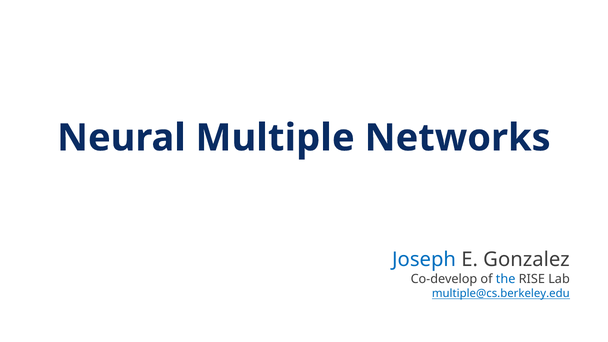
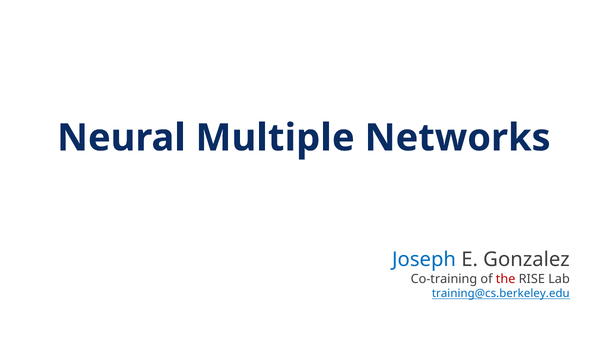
Co-develop: Co-develop -> Co-training (444, 279)
the colour: blue -> red (506, 279)
multiple@cs.berkeley.edu: multiple@cs.berkeley.edu -> training@cs.berkeley.edu (501, 293)
